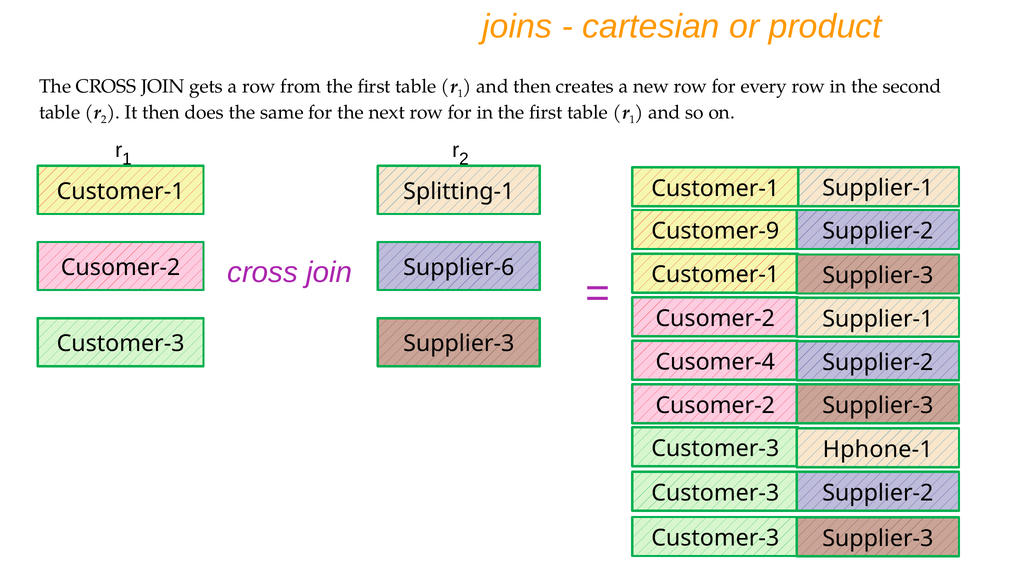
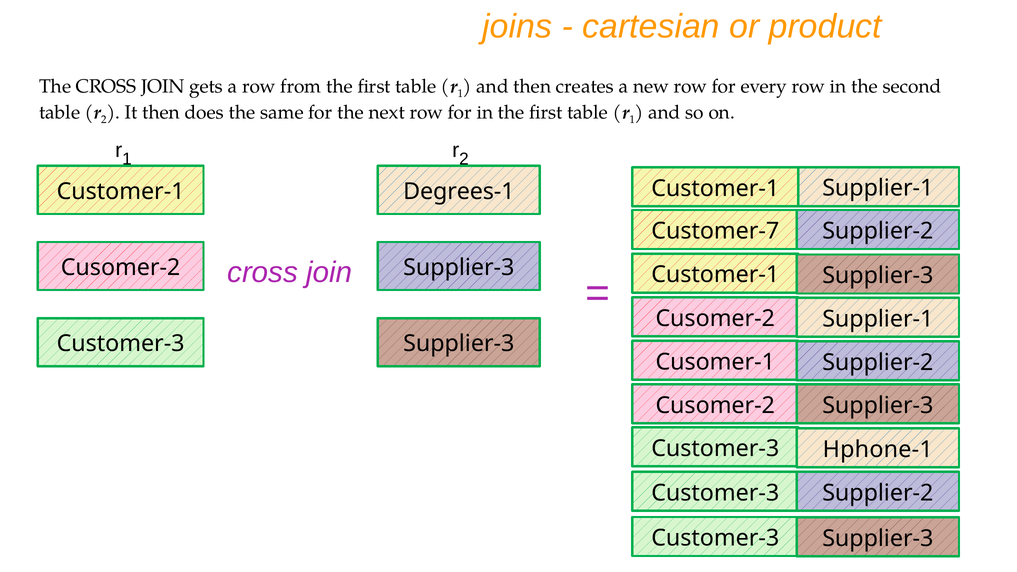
Splitting-1: Splitting-1 -> Degrees-1 (459, 192)
Customer-9: Customer-9 -> Customer-7 (715, 231)
Cusomer-2 Supplier-6: Supplier-6 -> Supplier-3 (459, 268)
Cusomer-4: Cusomer-4 -> Cusomer-1 (715, 362)
